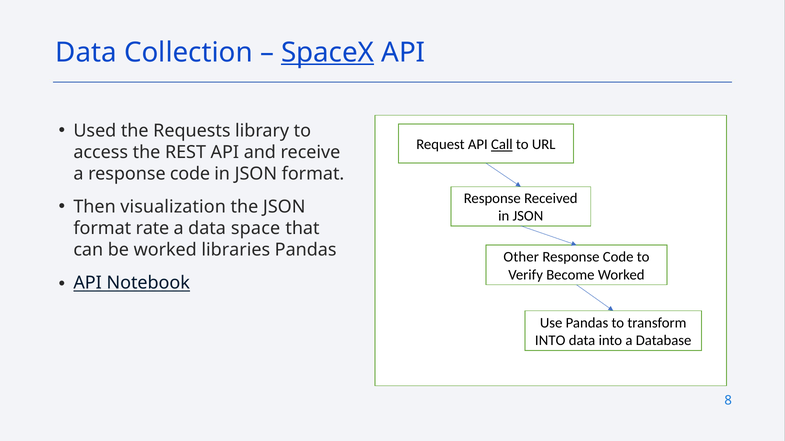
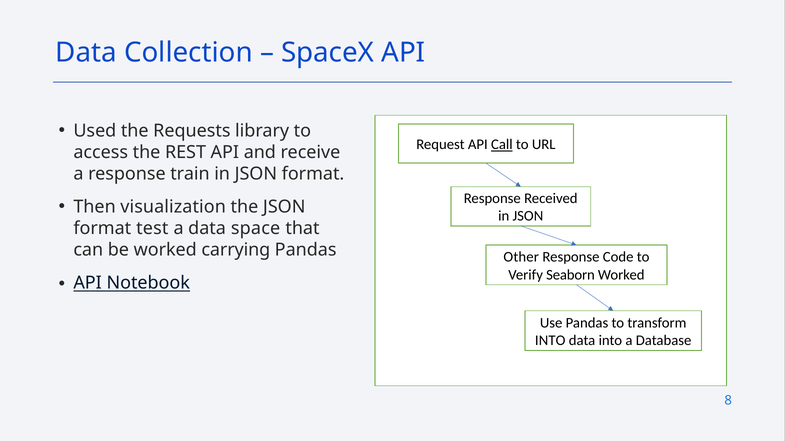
SpaceX underline: present -> none (328, 52)
a response code: code -> train (190, 174)
rate: rate -> test (152, 229)
libraries: libraries -> carrying (236, 250)
Become: Become -> Seaborn (570, 275)
